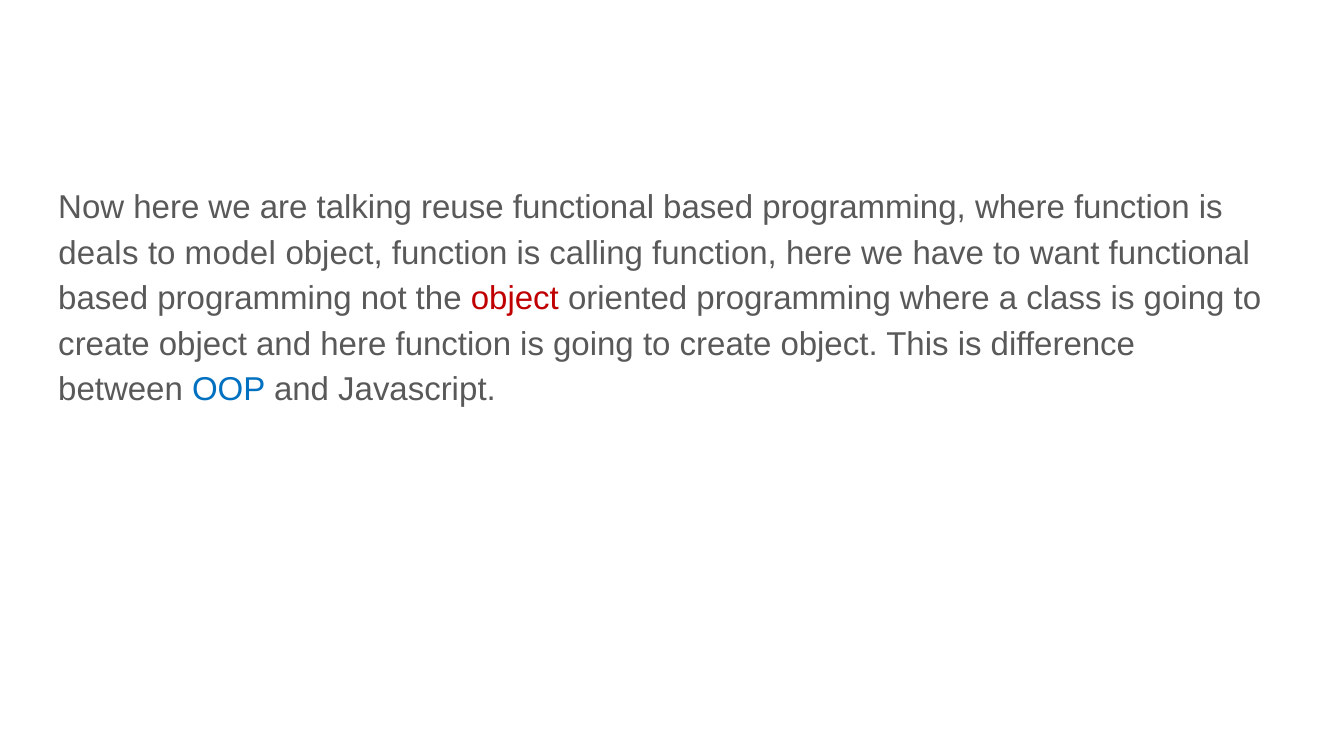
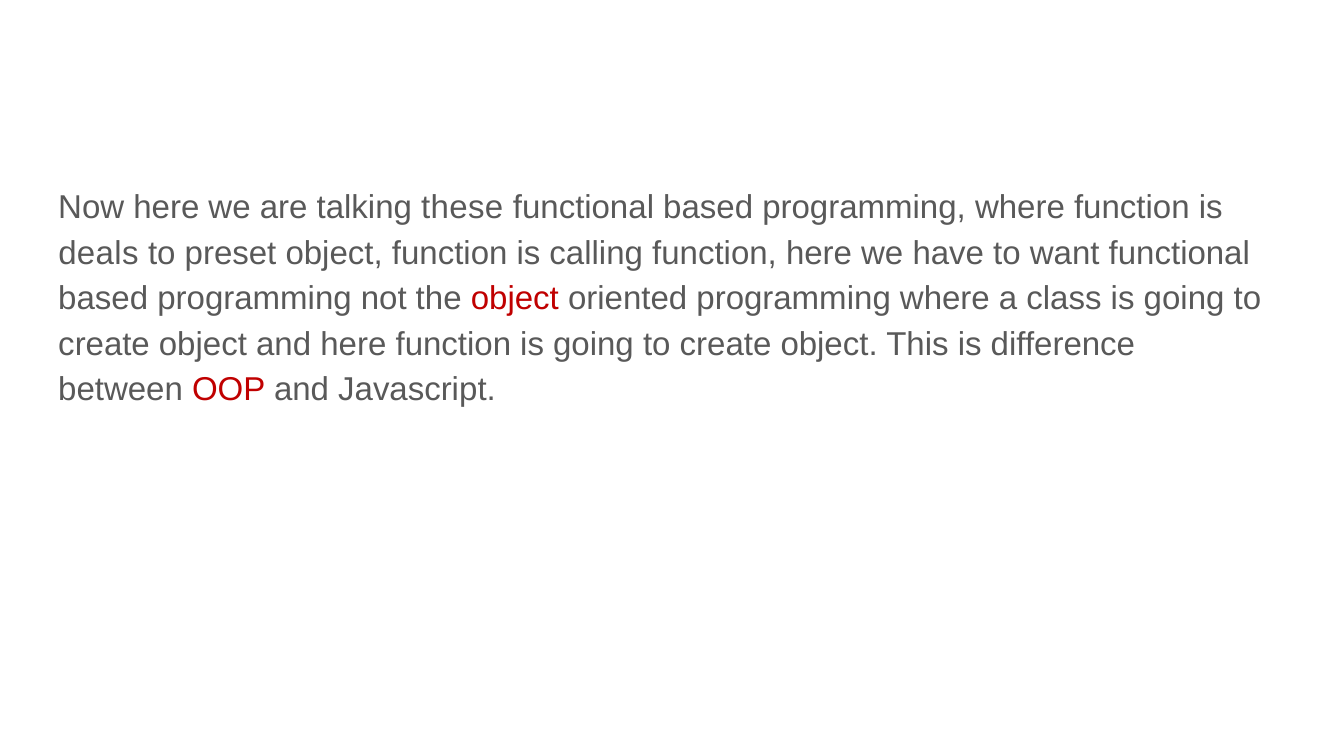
reuse: reuse -> these (462, 208)
model: model -> preset (231, 253)
OOP colour: blue -> red (229, 390)
